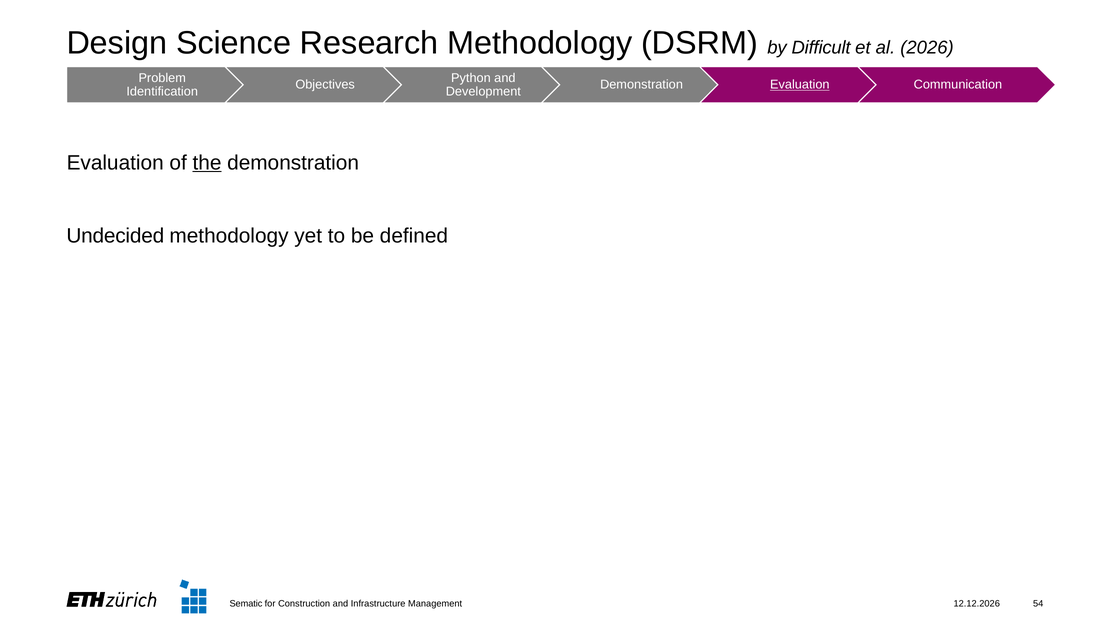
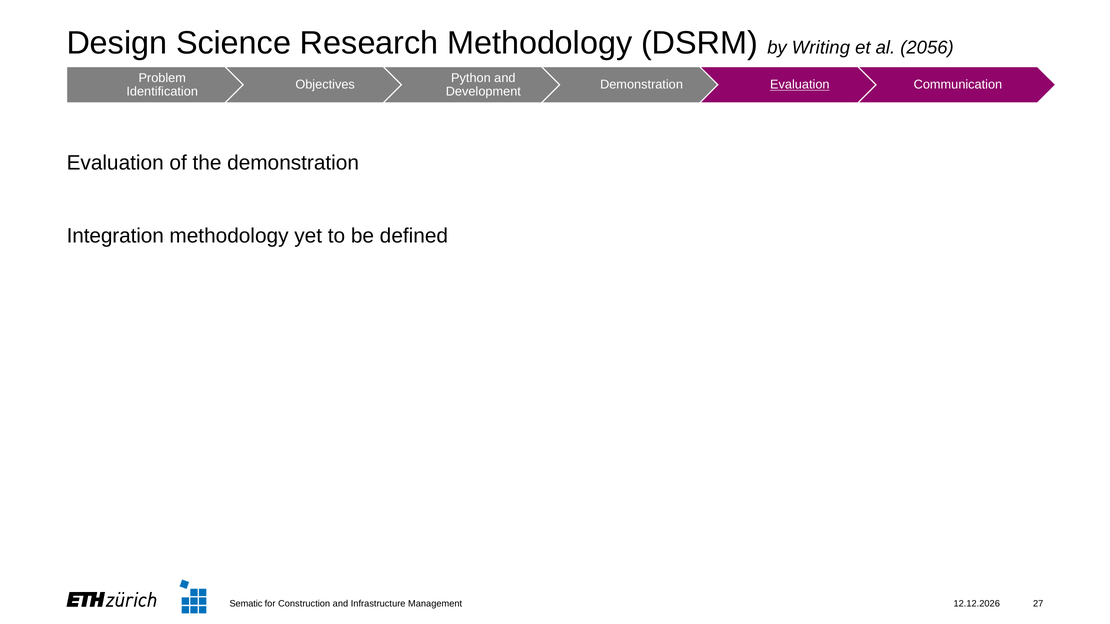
Difficult: Difficult -> Writing (821, 48)
2026: 2026 -> 2056 (927, 48)
the underline: present -> none (207, 163)
Undecided: Undecided -> Integration (115, 236)
54: 54 -> 27 (1038, 604)
